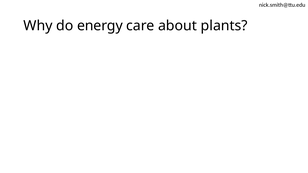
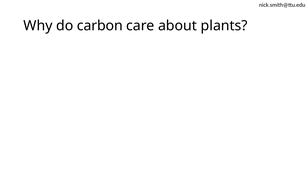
energy: energy -> carbon (100, 26)
